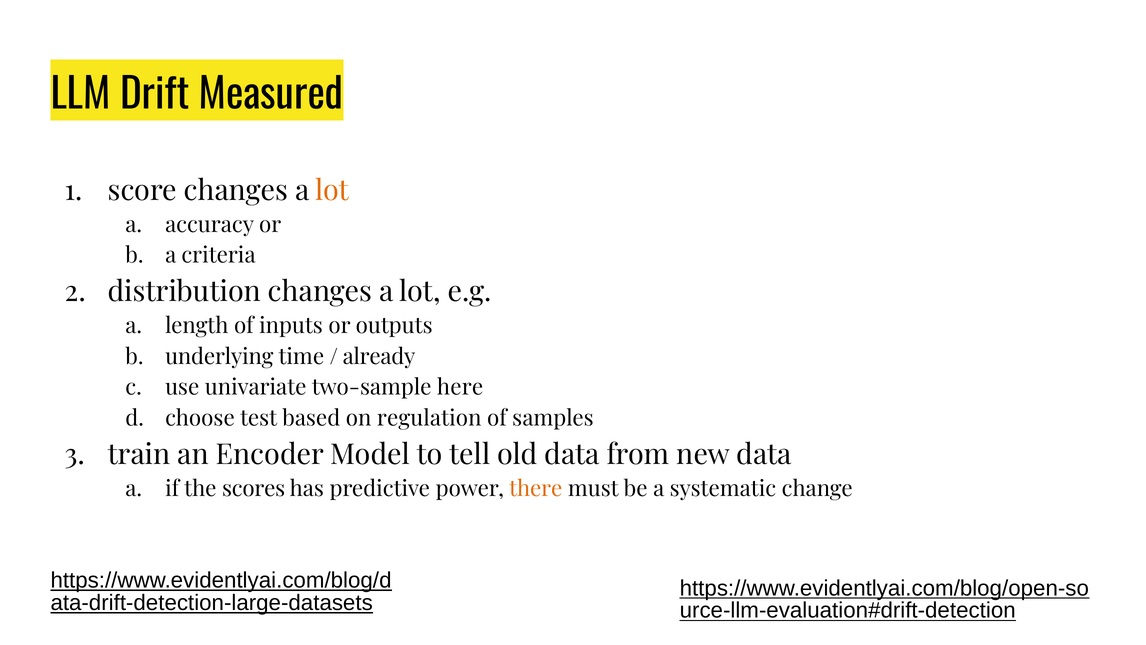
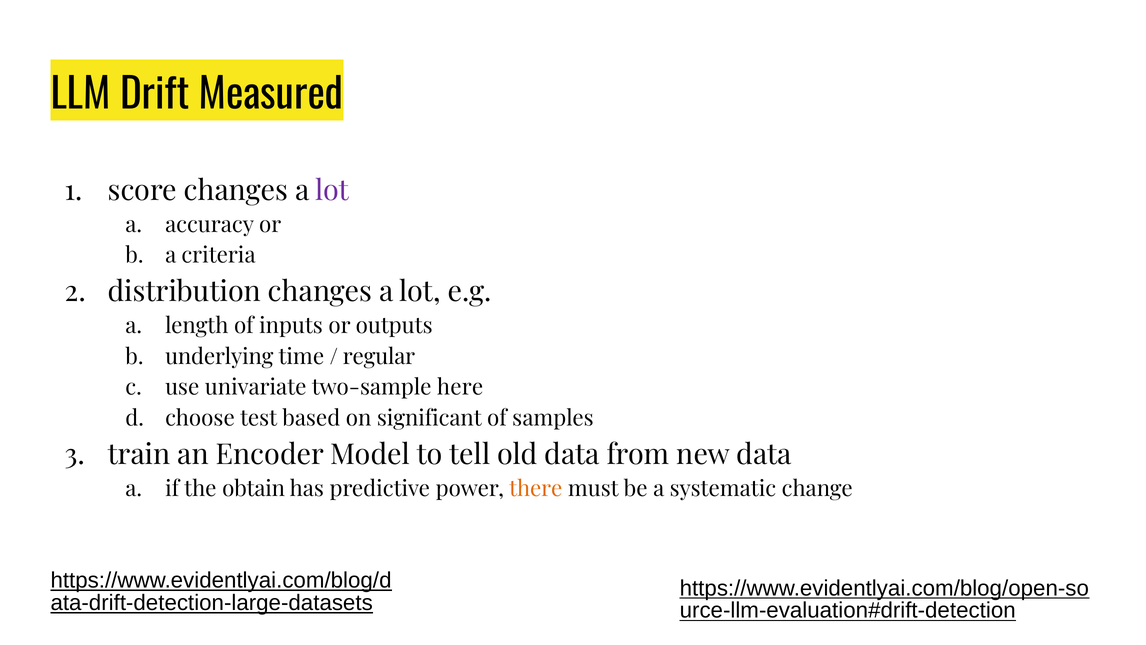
lot colour: orange -> purple (332, 190)
already: already -> regular (379, 357)
regulation: regulation -> significant (429, 418)
scores: scores -> obtain (254, 489)
